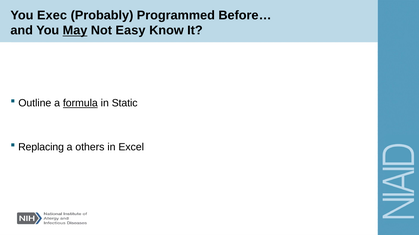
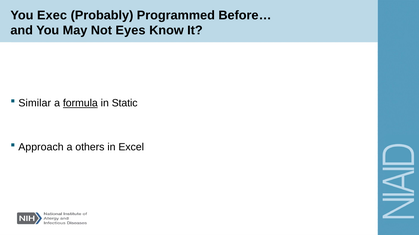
May underline: present -> none (75, 31)
Easy: Easy -> Eyes (131, 31)
Outline: Outline -> Similar (35, 103)
Replacing: Replacing -> Approach (41, 147)
